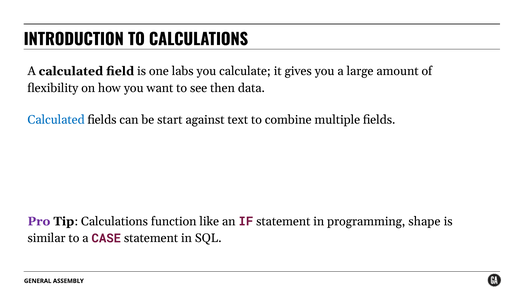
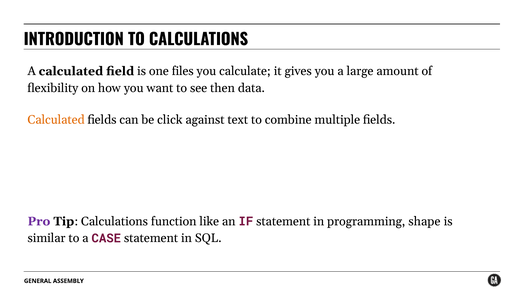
labs: labs -> files (183, 71)
Calculated colour: blue -> orange (56, 120)
start: start -> click (170, 120)
